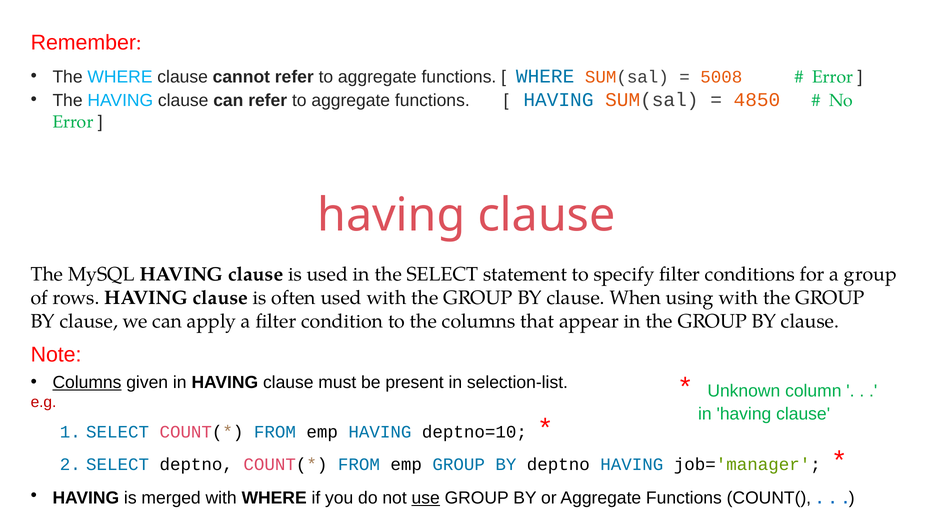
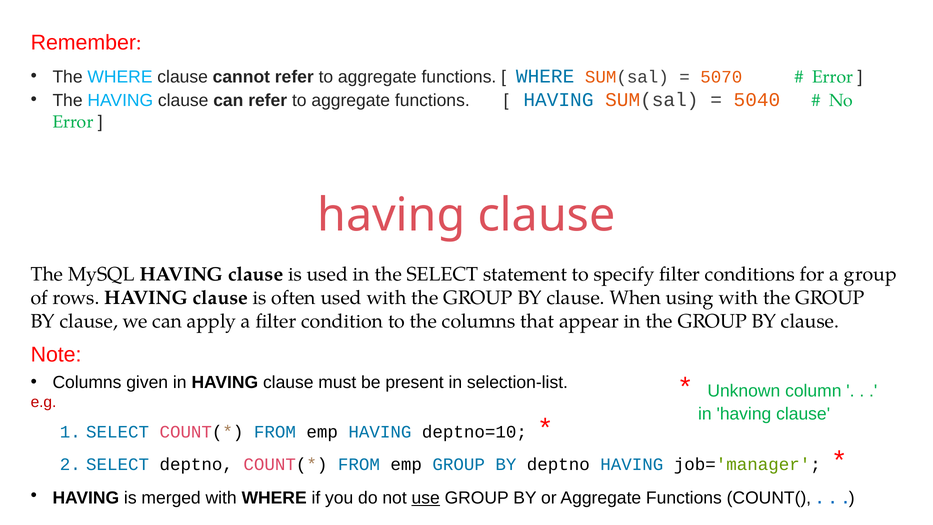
5008: 5008 -> 5070 (721, 77)
4850: 4850 -> 5040 (757, 100)
Columns underline: present -> none (87, 382)
